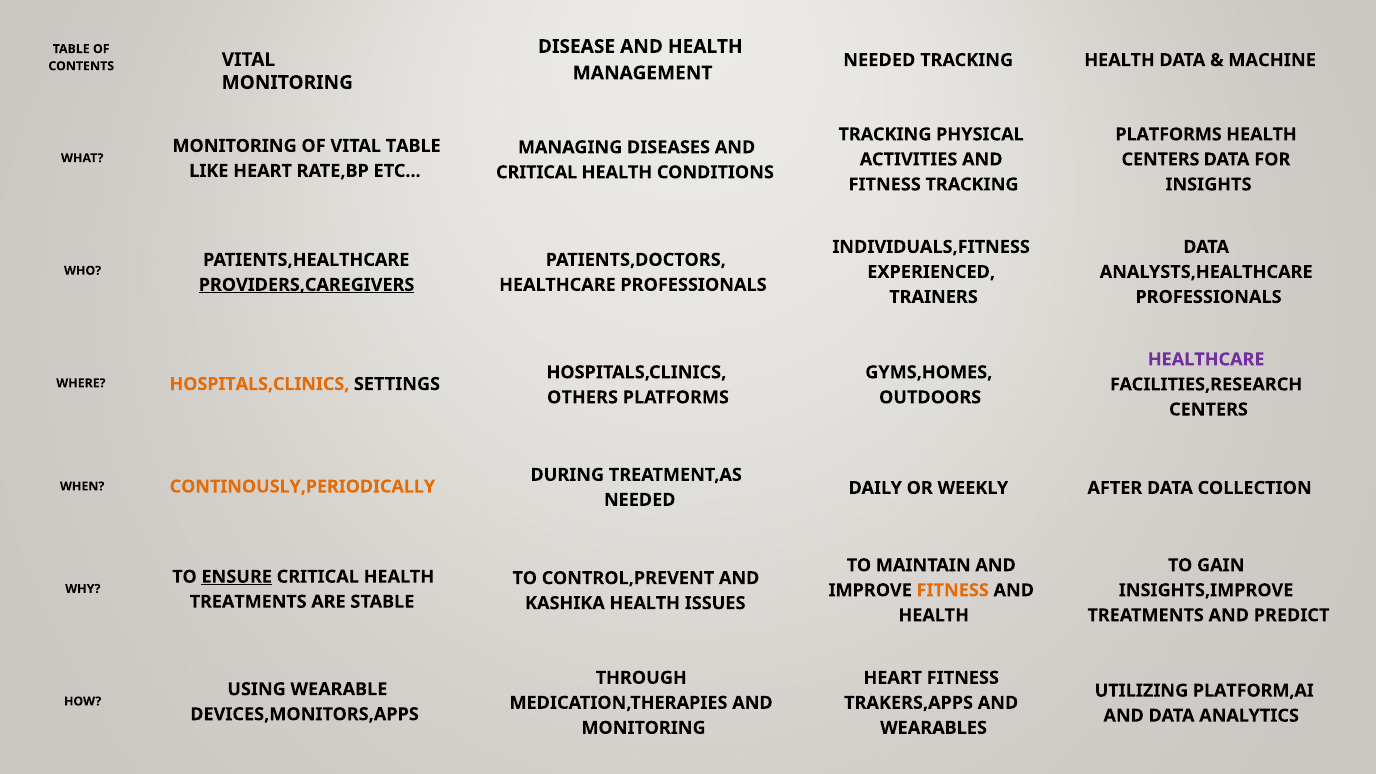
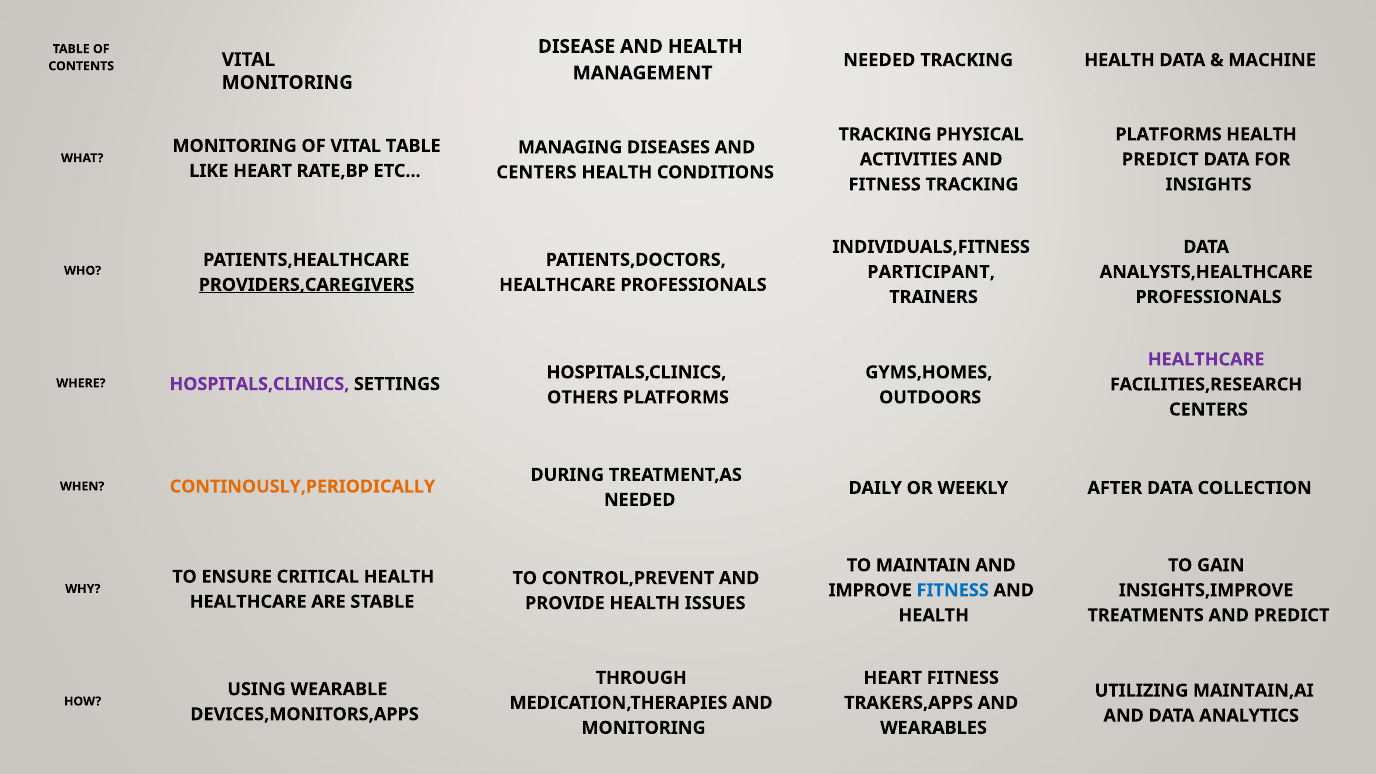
CENTERS: CENTERS -> PREDICT (1160, 159)
CRITICAL: CRITICAL -> CENTERS (536, 172)
EXPERIENCED: EXPERIENCED -> PARTICIPANT (931, 272)
HOSPITALS,CLINICS colour: orange -> purple (259, 384)
ENSURE underline: present -> none (237, 577)
FITNESS colour: orange -> blue (953, 590)
TREATMENTS: TREATMENTS -> HEALTHCARE (248, 602)
KASHIKA: KASHIKA -> PROVIDE (565, 603)
PLATFORM,AI: PLATFORM,AI -> MAINTAIN,AI (1253, 691)
